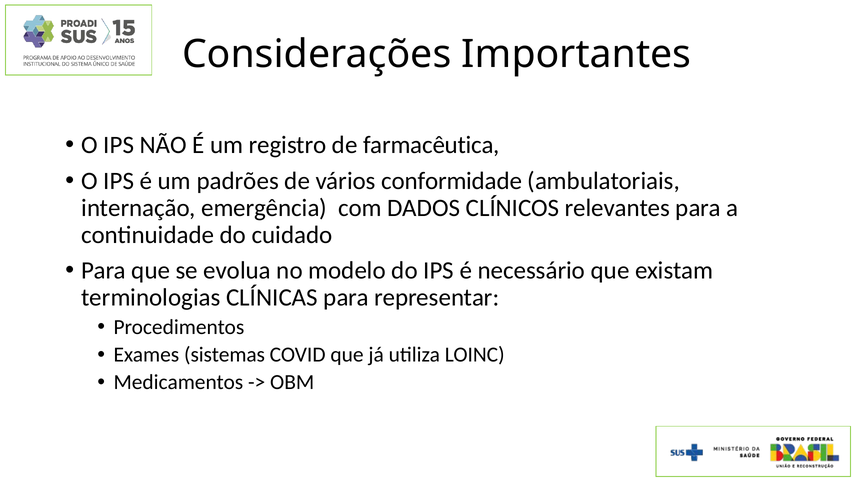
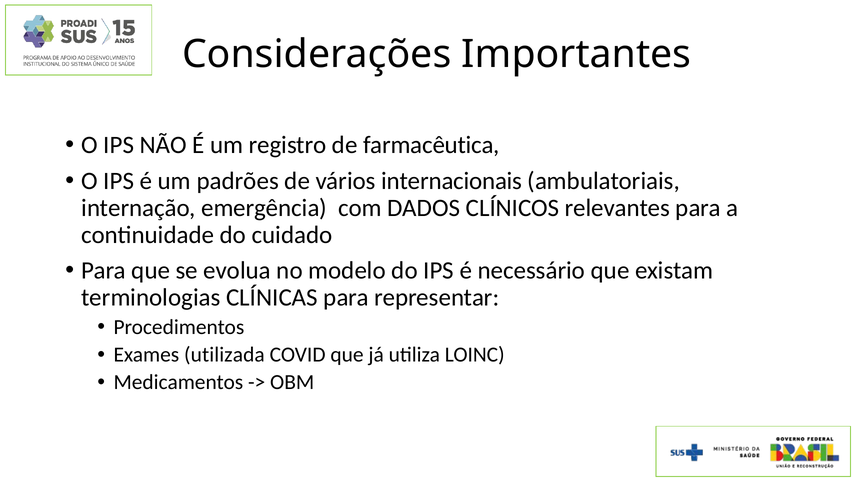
conformidade: conformidade -> internacionais (452, 181)
sistemas: sistemas -> utilizada (224, 355)
